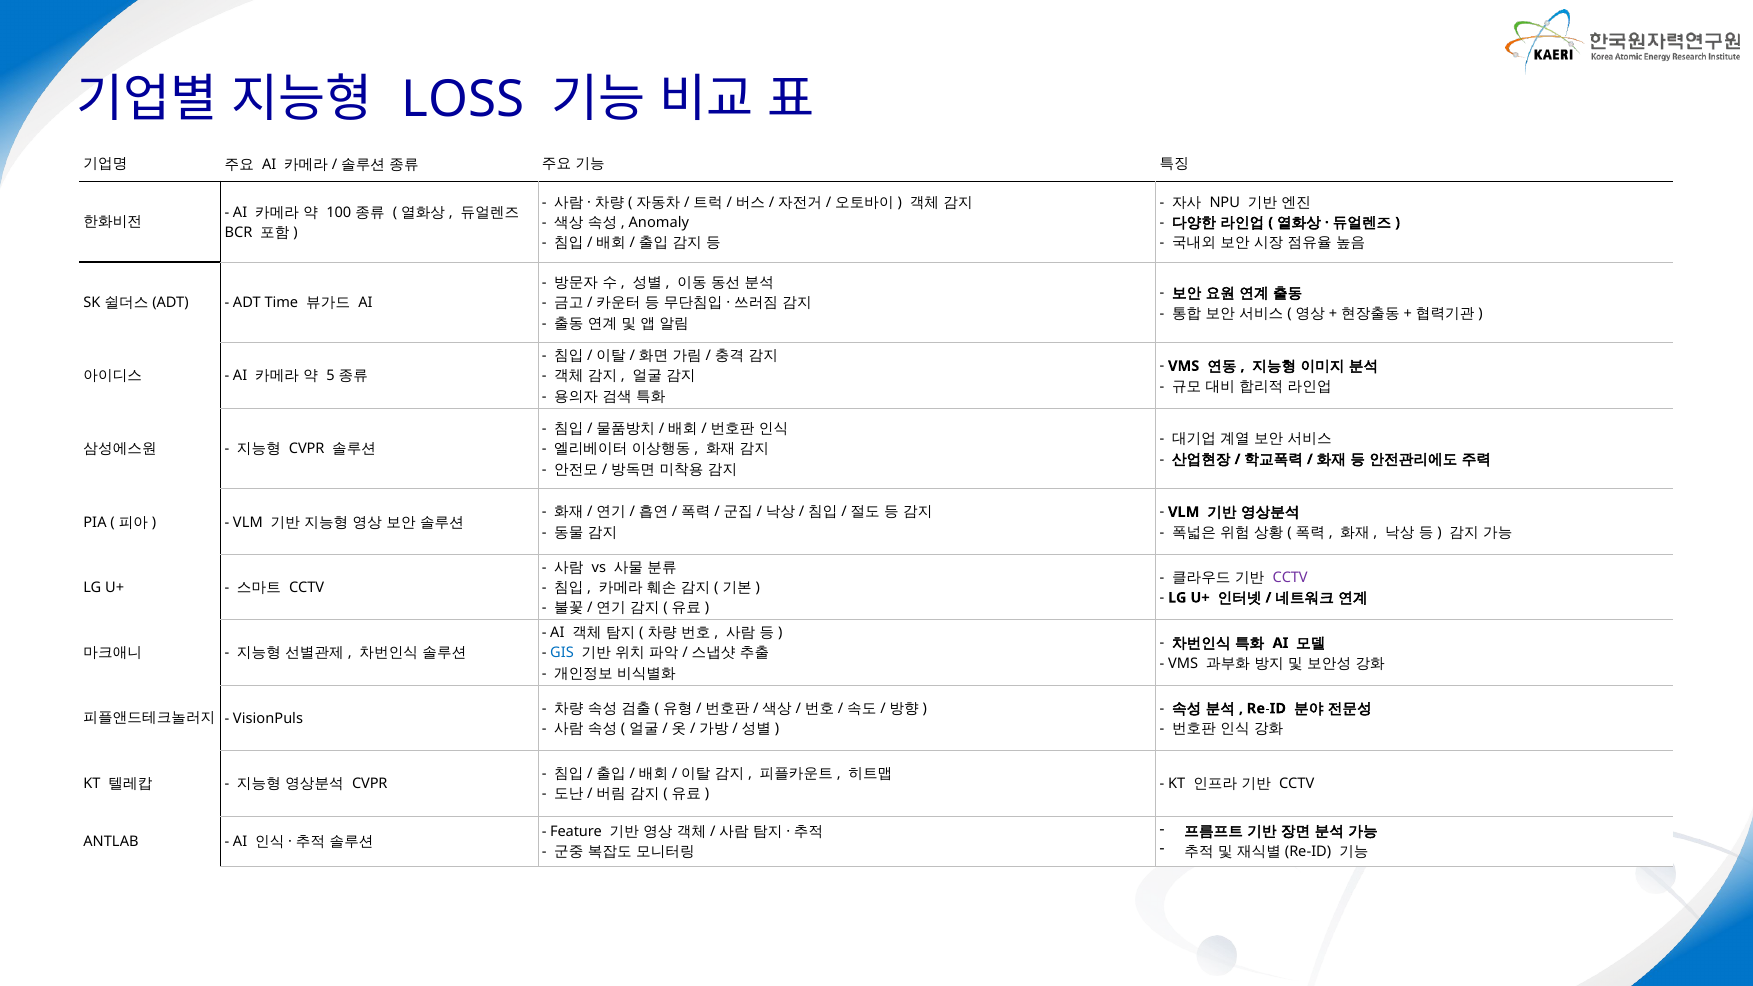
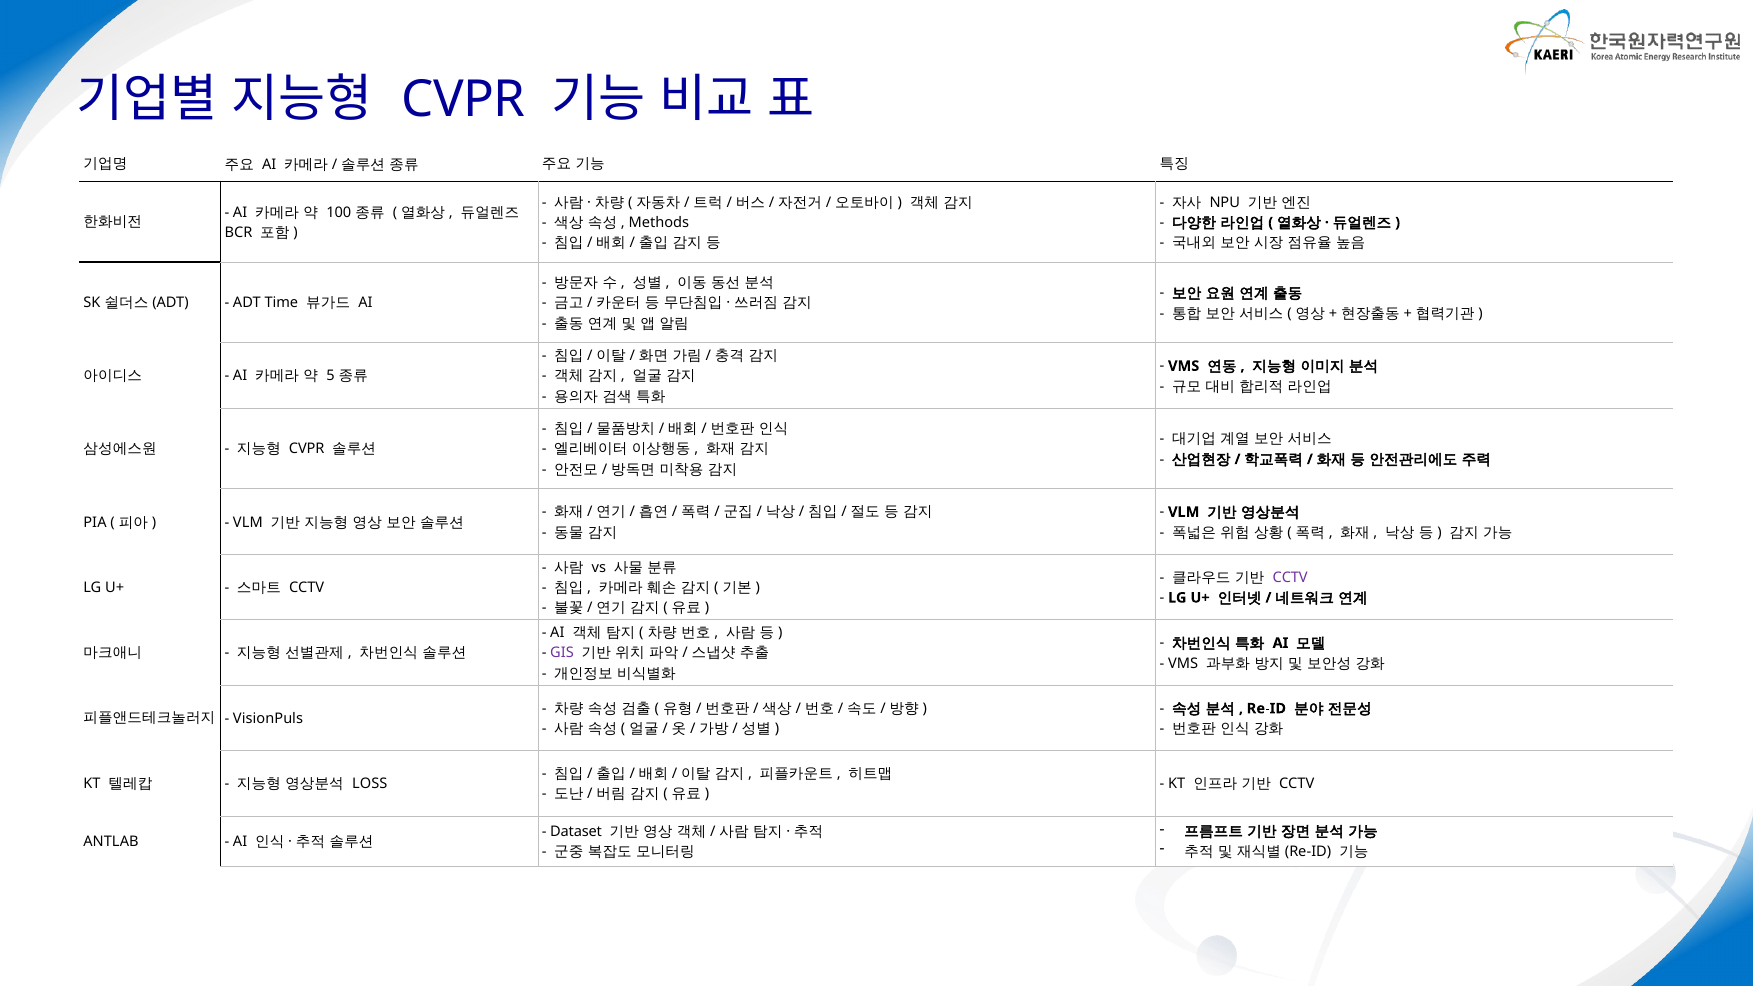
LOSS: LOSS -> CVPR (463, 99)
Anomaly: Anomaly -> Methods (659, 223)
GIS colour: blue -> purple (562, 653)
CVPR: CVPR -> LOSS (370, 784)
Feature: Feature -> Dataset (576, 832)
